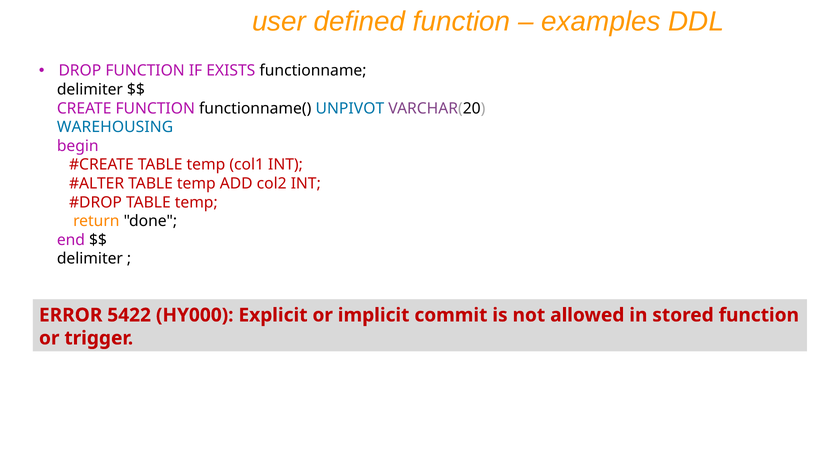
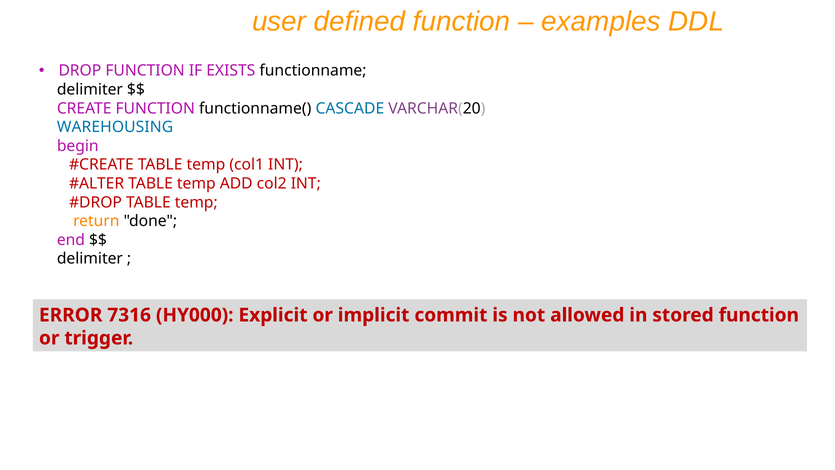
UNPIVOT: UNPIVOT -> CASCADE (350, 108)
5422: 5422 -> 7316 (129, 315)
